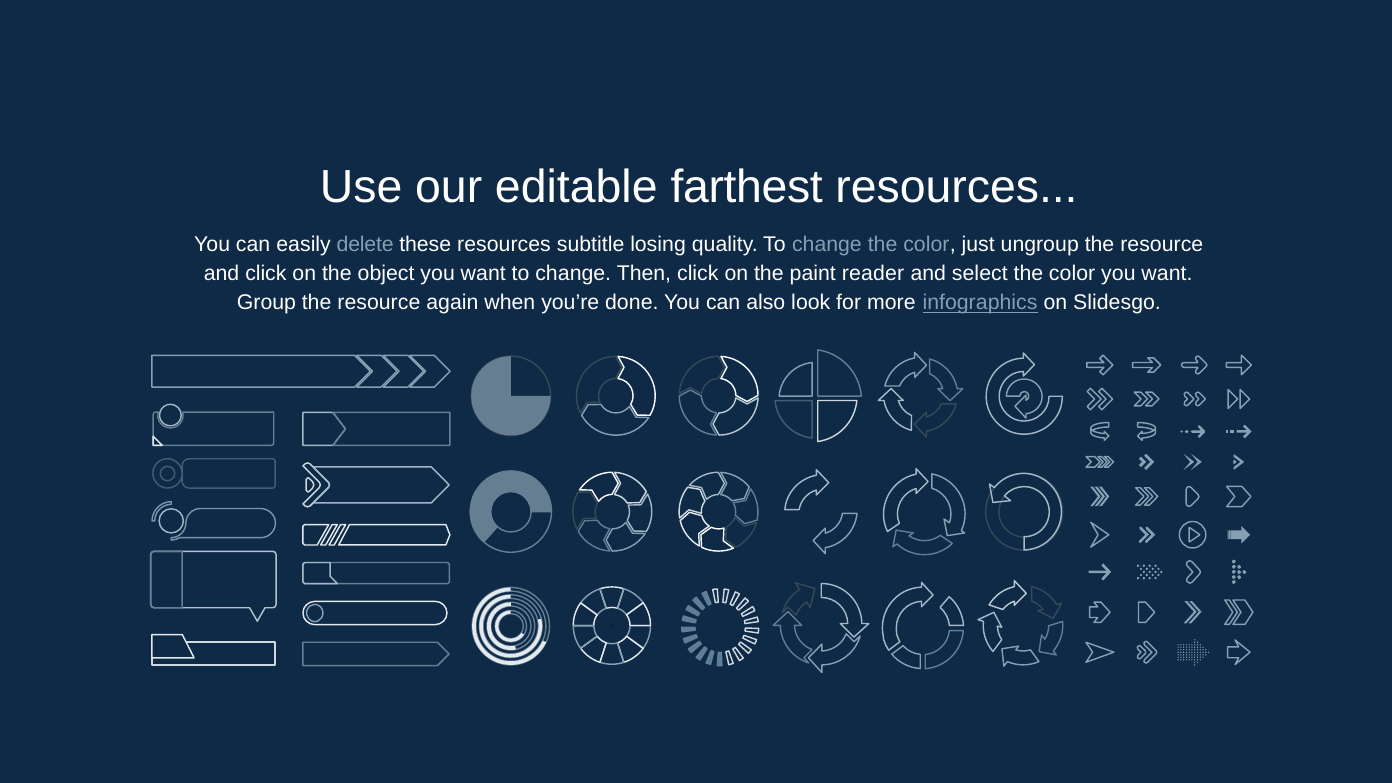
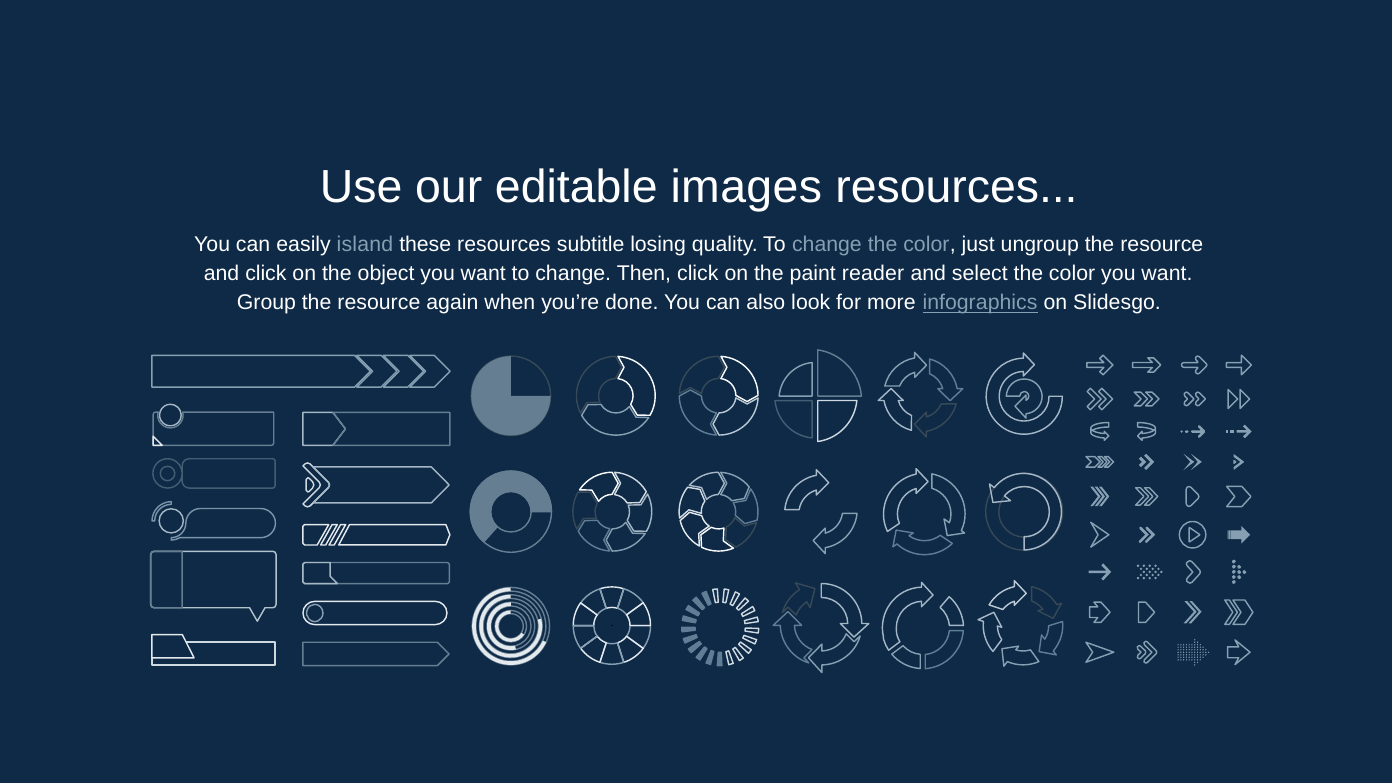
farthest: farthest -> images (746, 187)
delete: delete -> island (365, 244)
